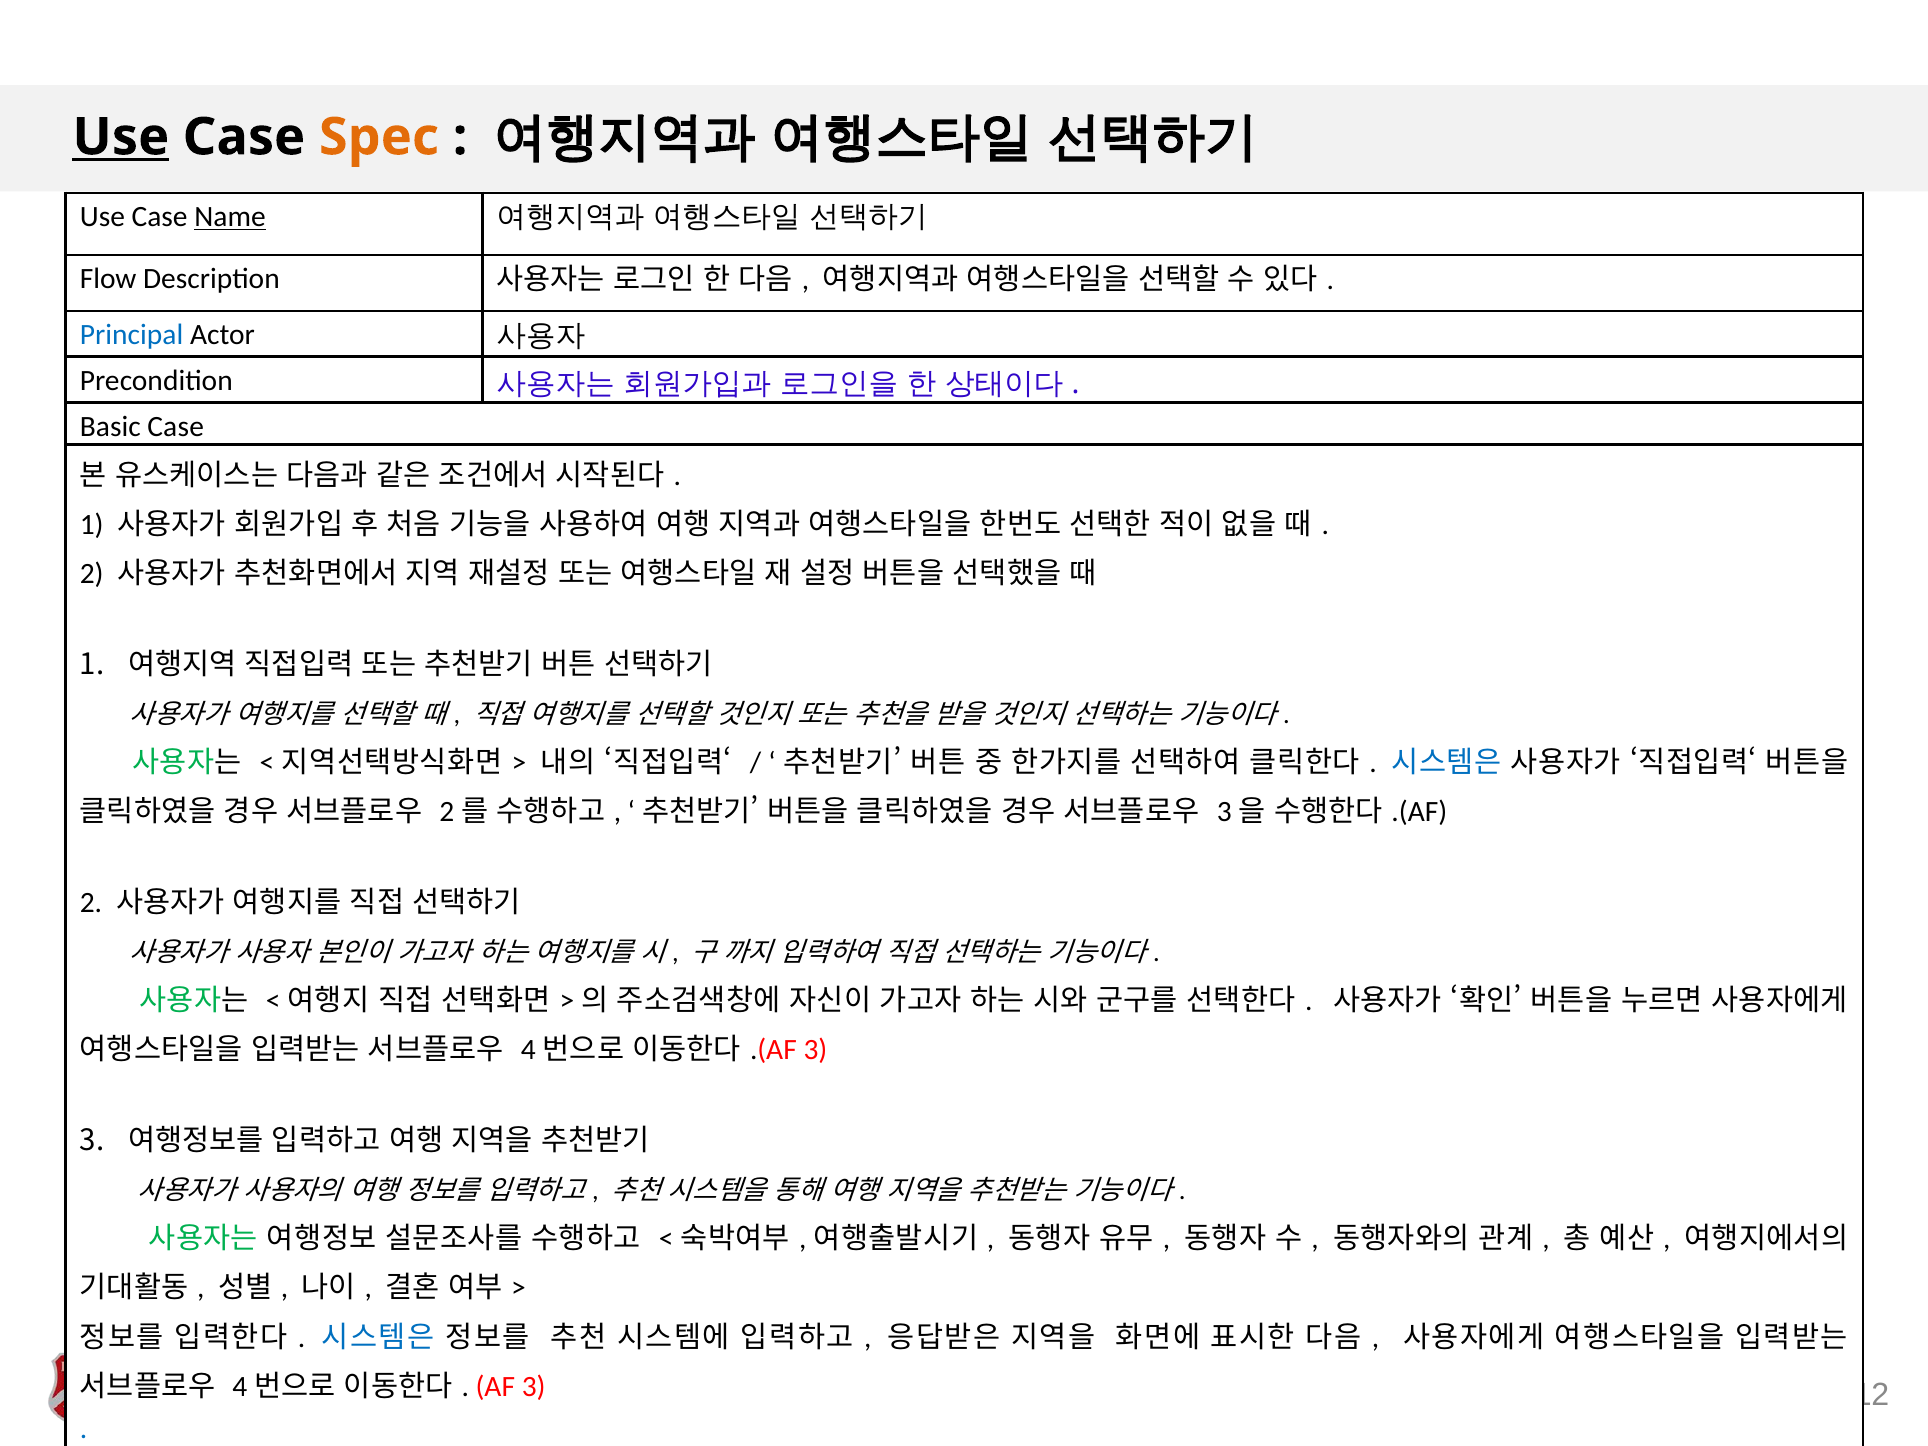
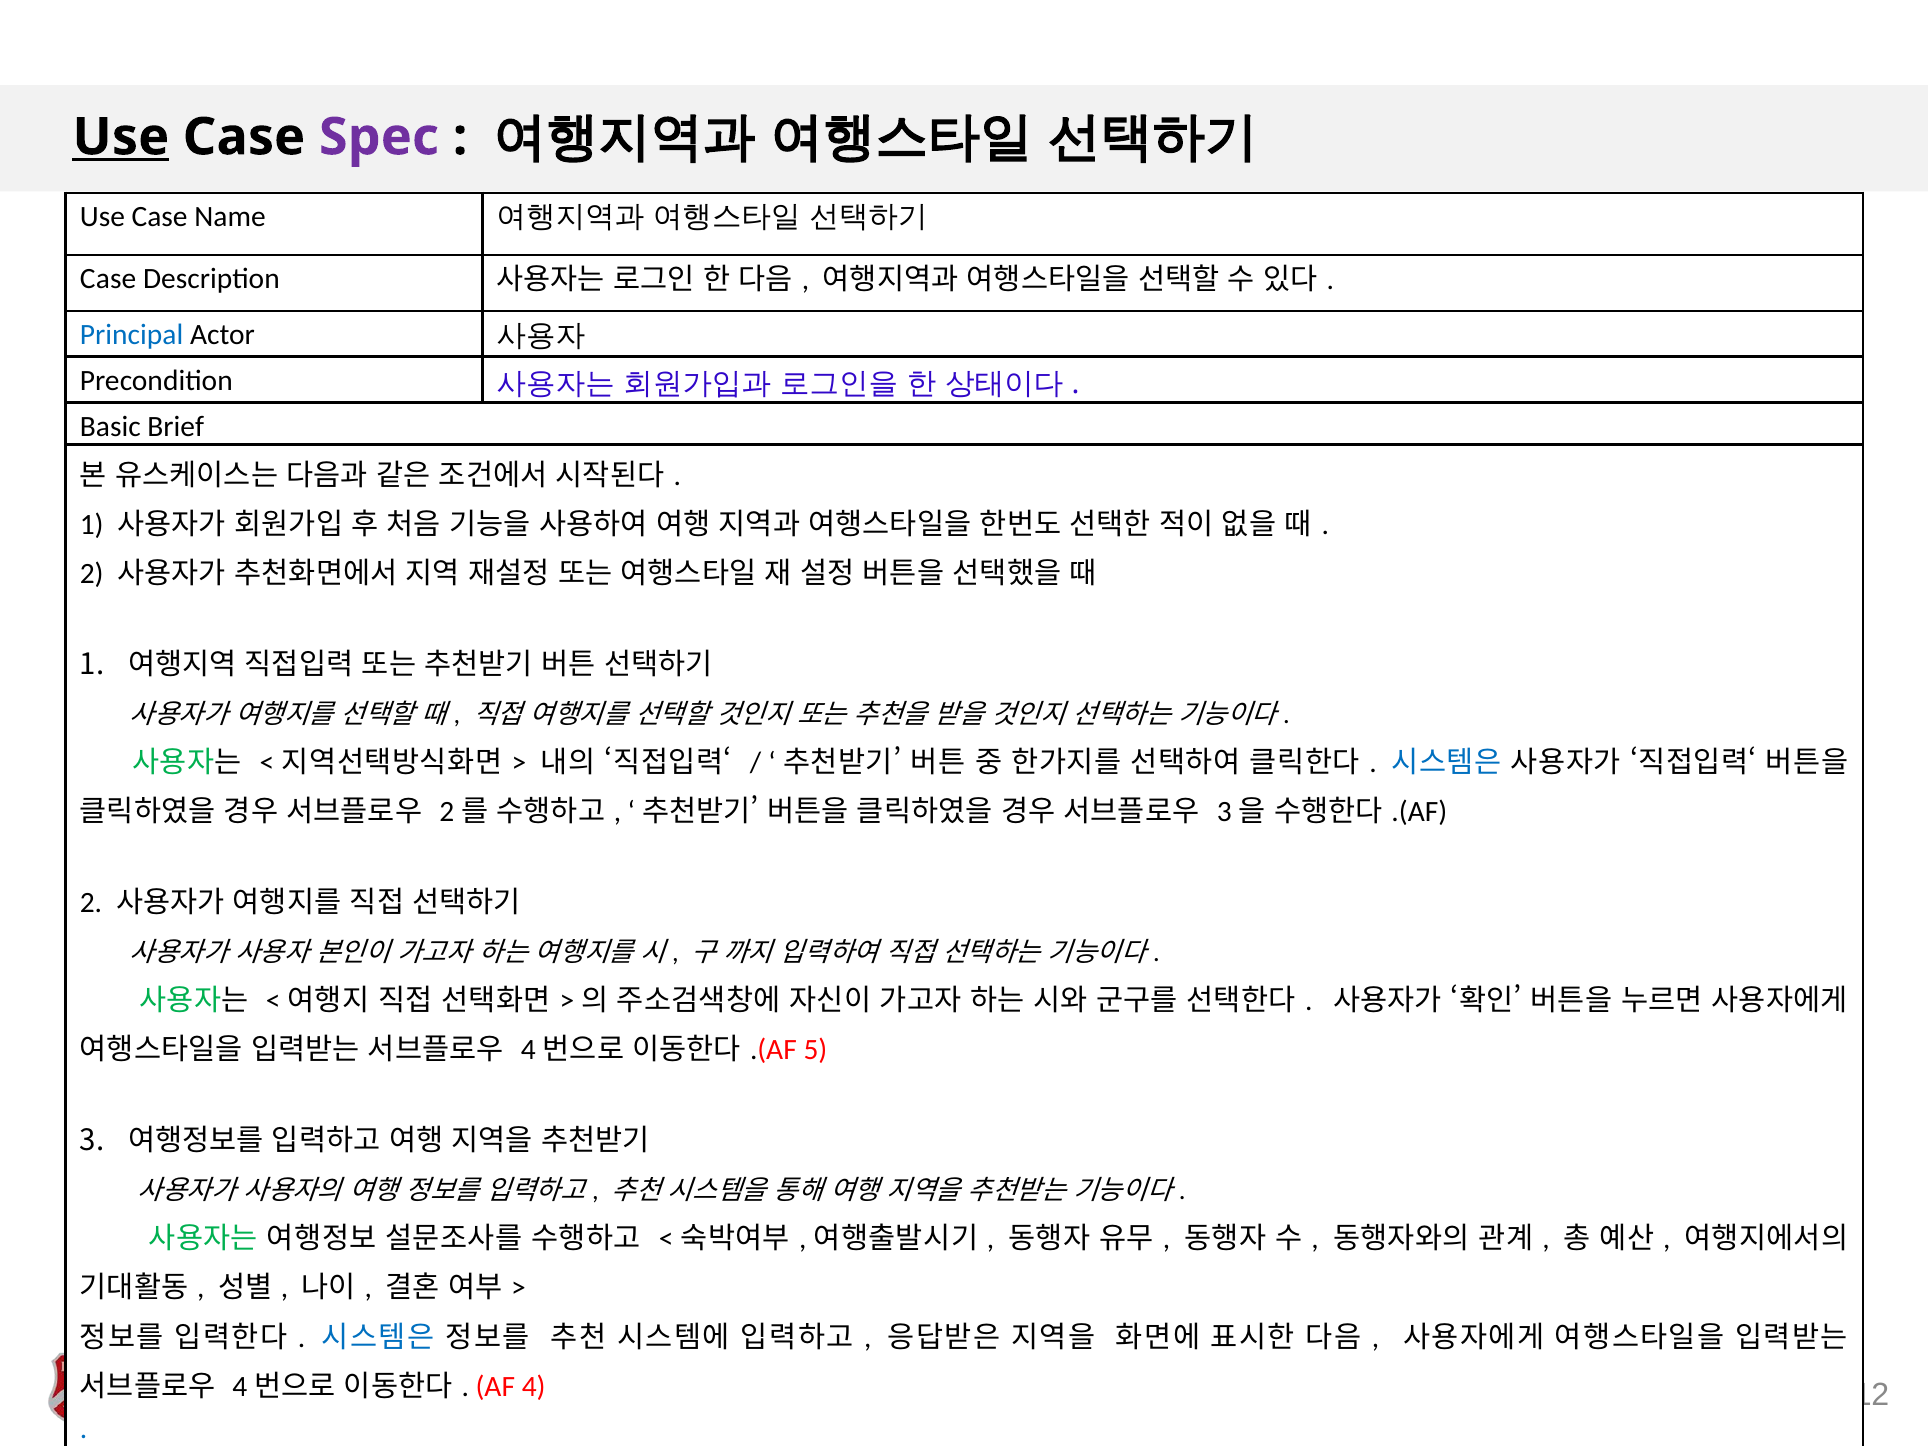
Spec colour: orange -> purple (379, 137)
Name underline: present -> none (230, 217)
Flow: Flow -> Case (108, 279)
Basic Case: Case -> Brief (176, 427)
3: 3 -> 5 (815, 1050)
AF 3: 3 -> 4 (534, 1386)
